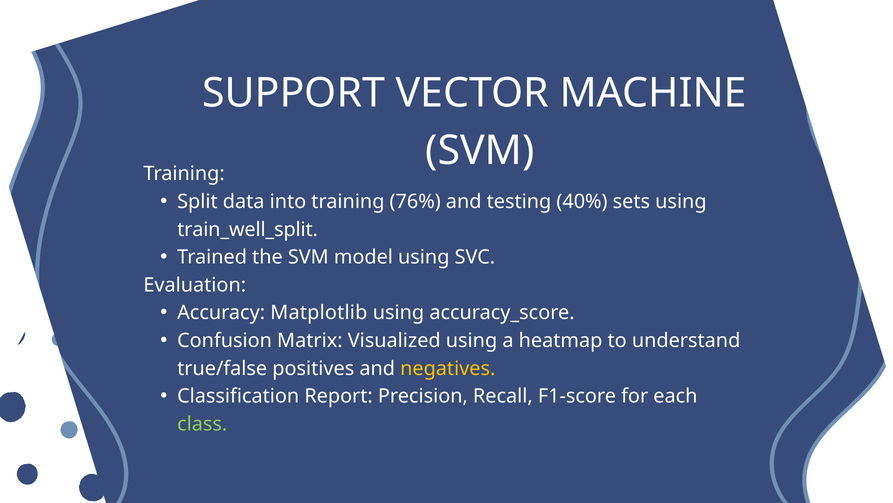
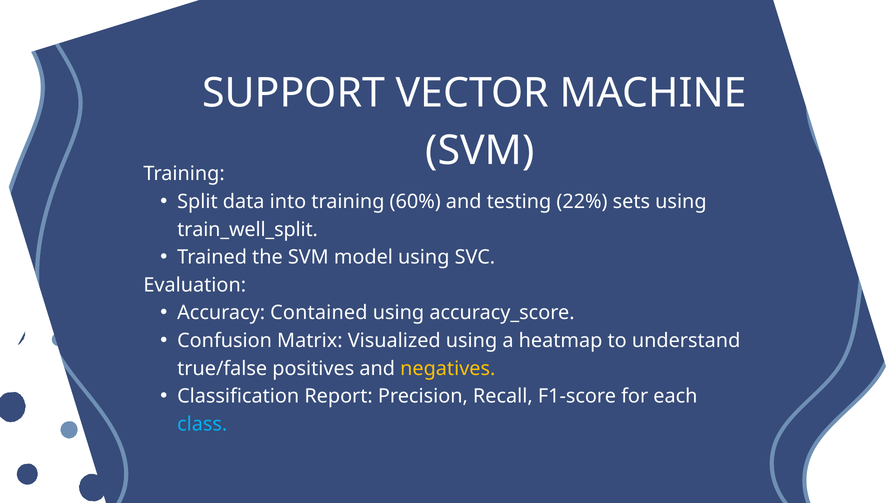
76%: 76% -> 60% (415, 201)
40%: 40% -> 22% (582, 201)
Matplotlib: Matplotlib -> Contained (319, 312)
class colour: light green -> light blue (202, 424)
